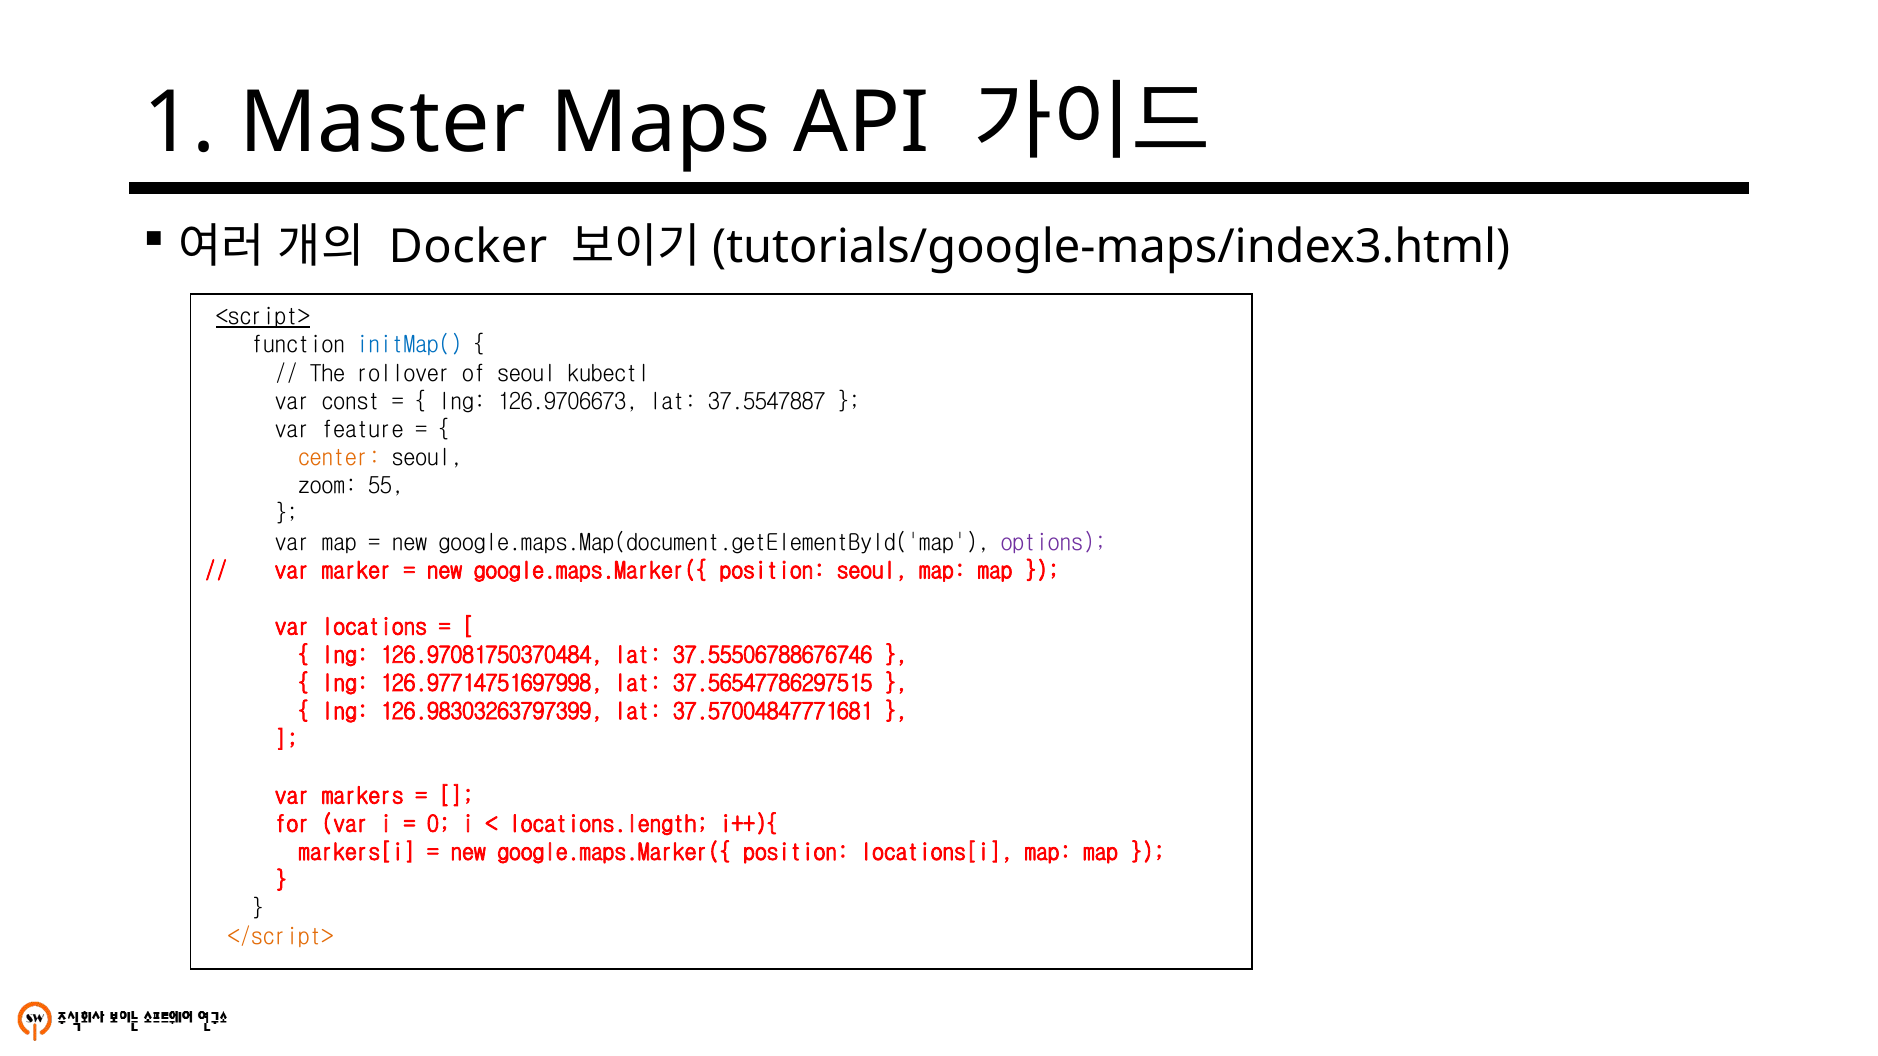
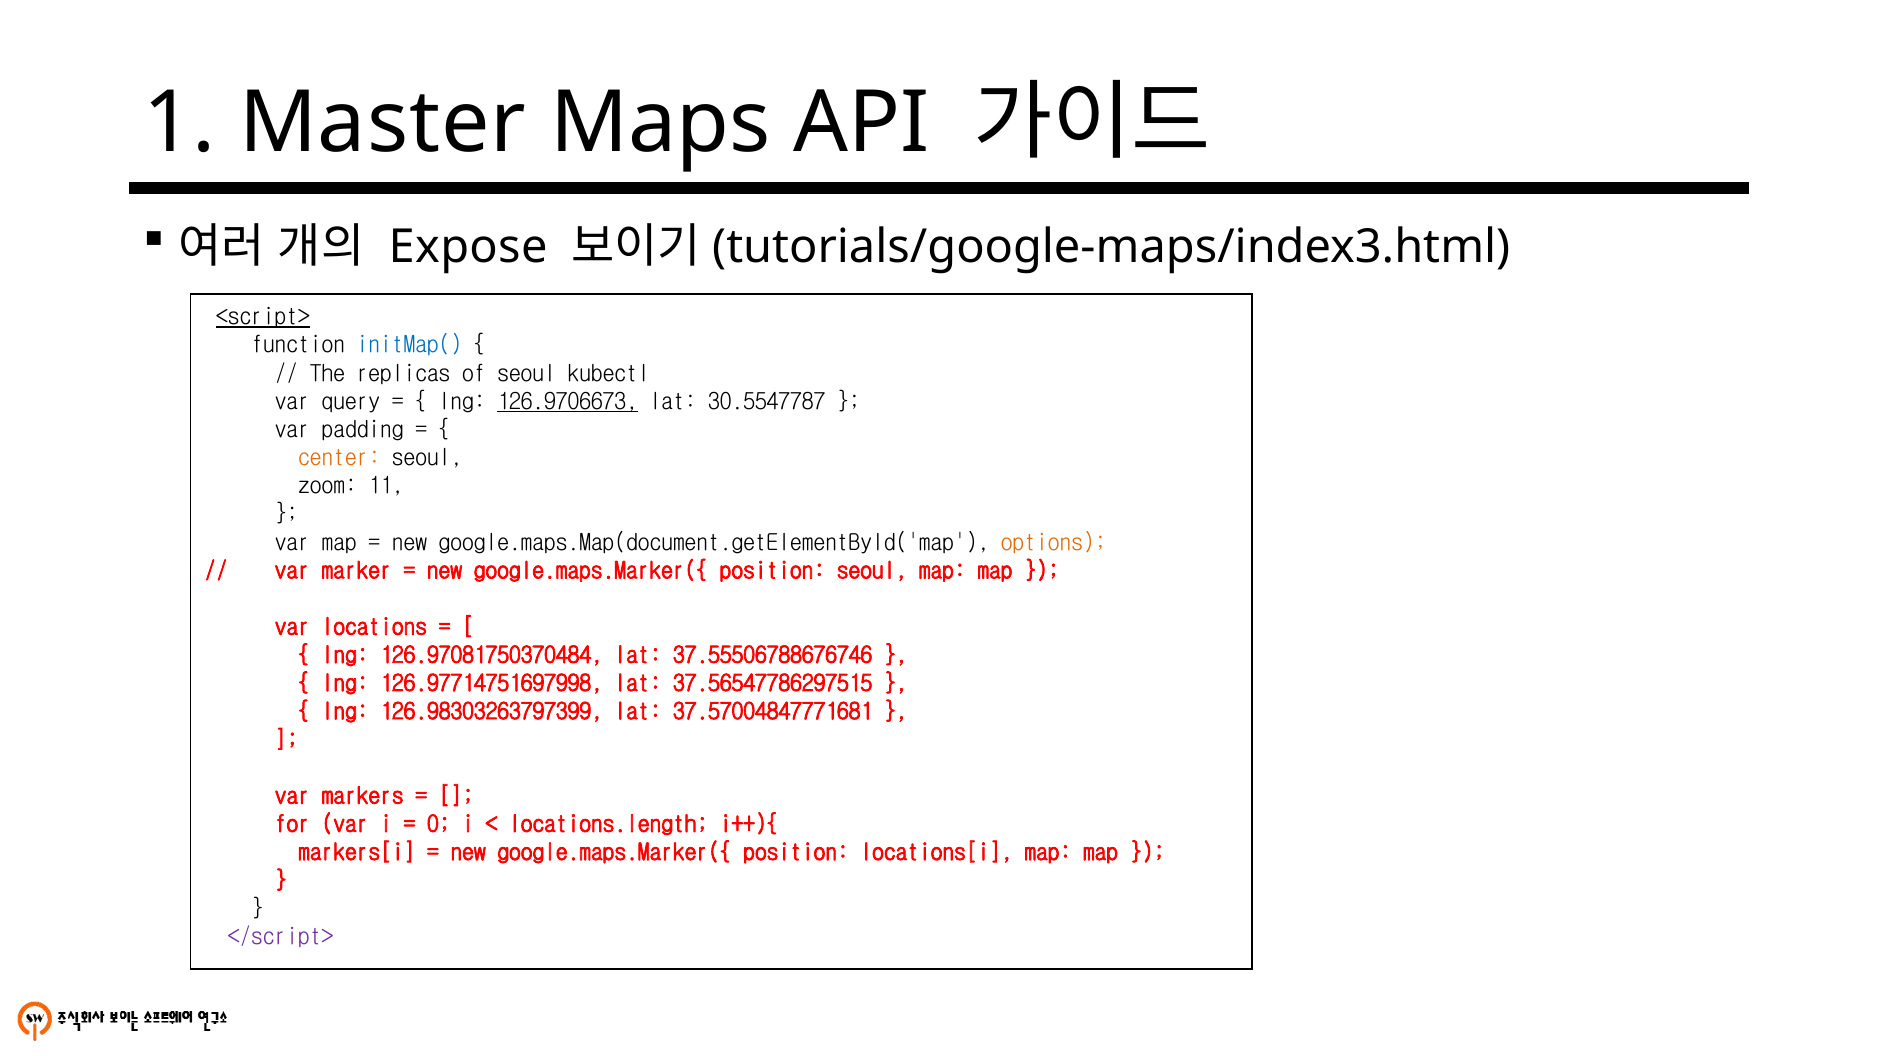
Docker: Docker -> Expose (468, 248)
rollover: rollover -> replicas (404, 373)
const: const -> query (351, 402)
126.9706673 underline: none -> present (568, 402)
37.5547887: 37.5547887 -> 30.5547787 (767, 402)
feature: feature -> padding (363, 430)
55: 55 -> 11 (386, 486)
options colour: purple -> orange (1054, 543)
</script> colour: orange -> purple (281, 937)
